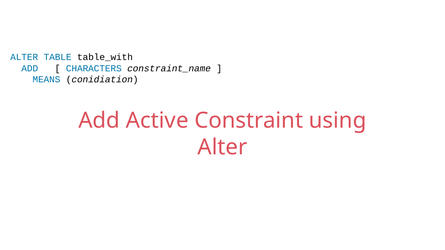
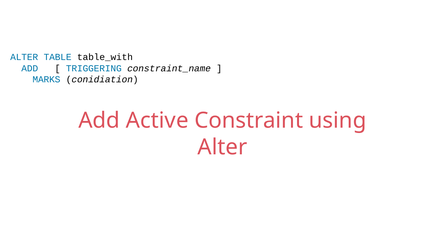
CHARACTERS: CHARACTERS -> TRIGGERING (94, 68)
MEANS: MEANS -> MARKS (46, 80)
